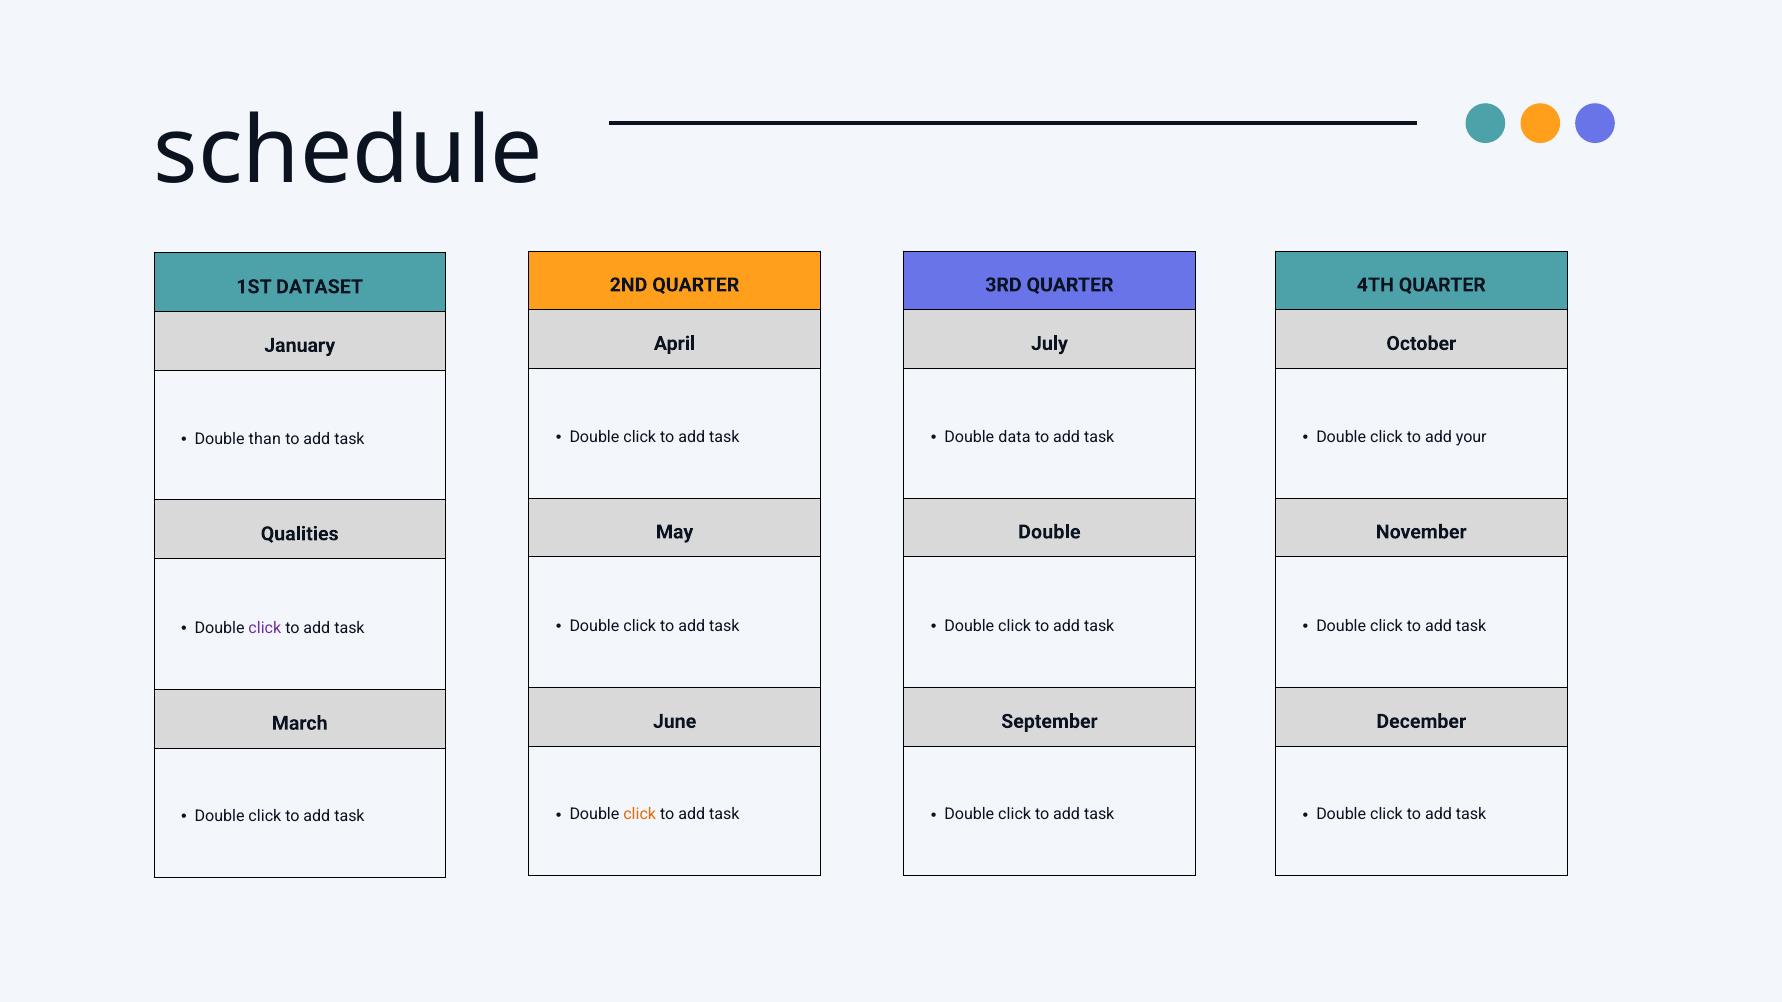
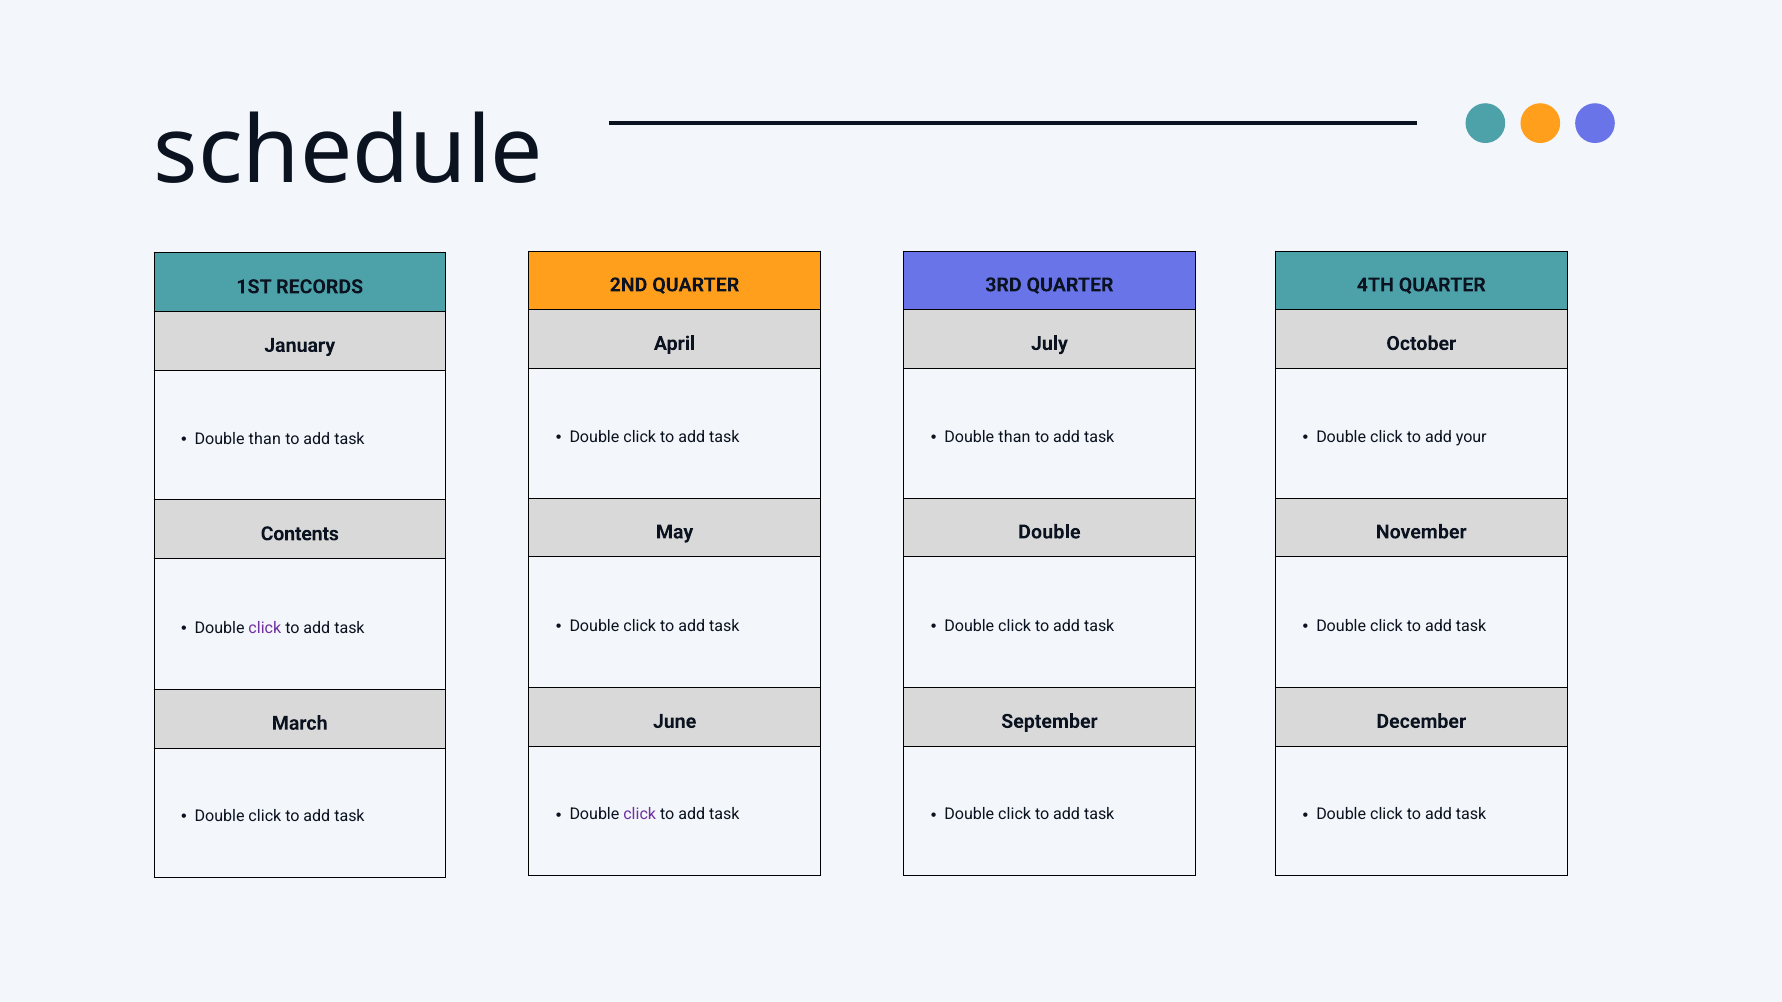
DATASET: DATASET -> RECORDS (320, 287)
data: data -> than (1015, 437)
Qualities: Qualities -> Contents (300, 534)
click colour: orange -> purple (640, 815)
